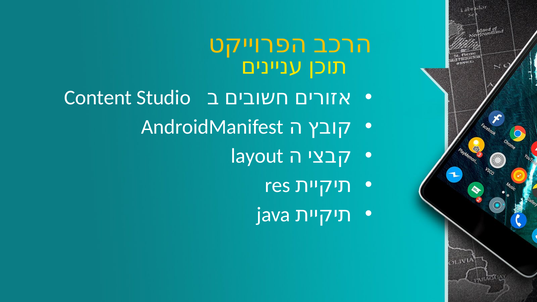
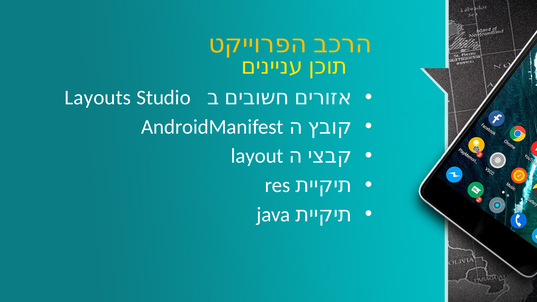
Content: Content -> Layouts (98, 98)
